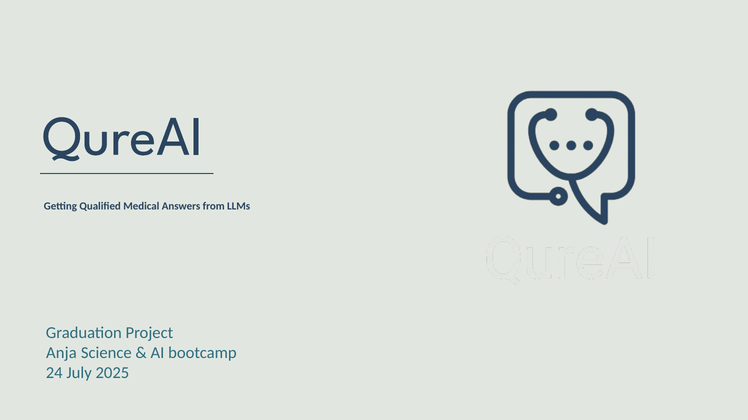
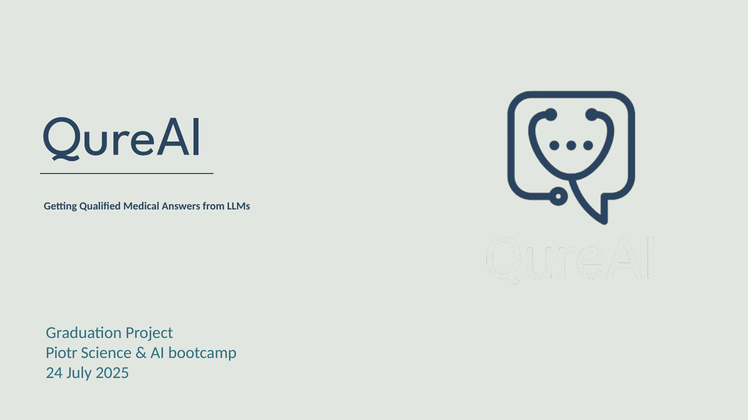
Anja: Anja -> Piotr (62, 354)
